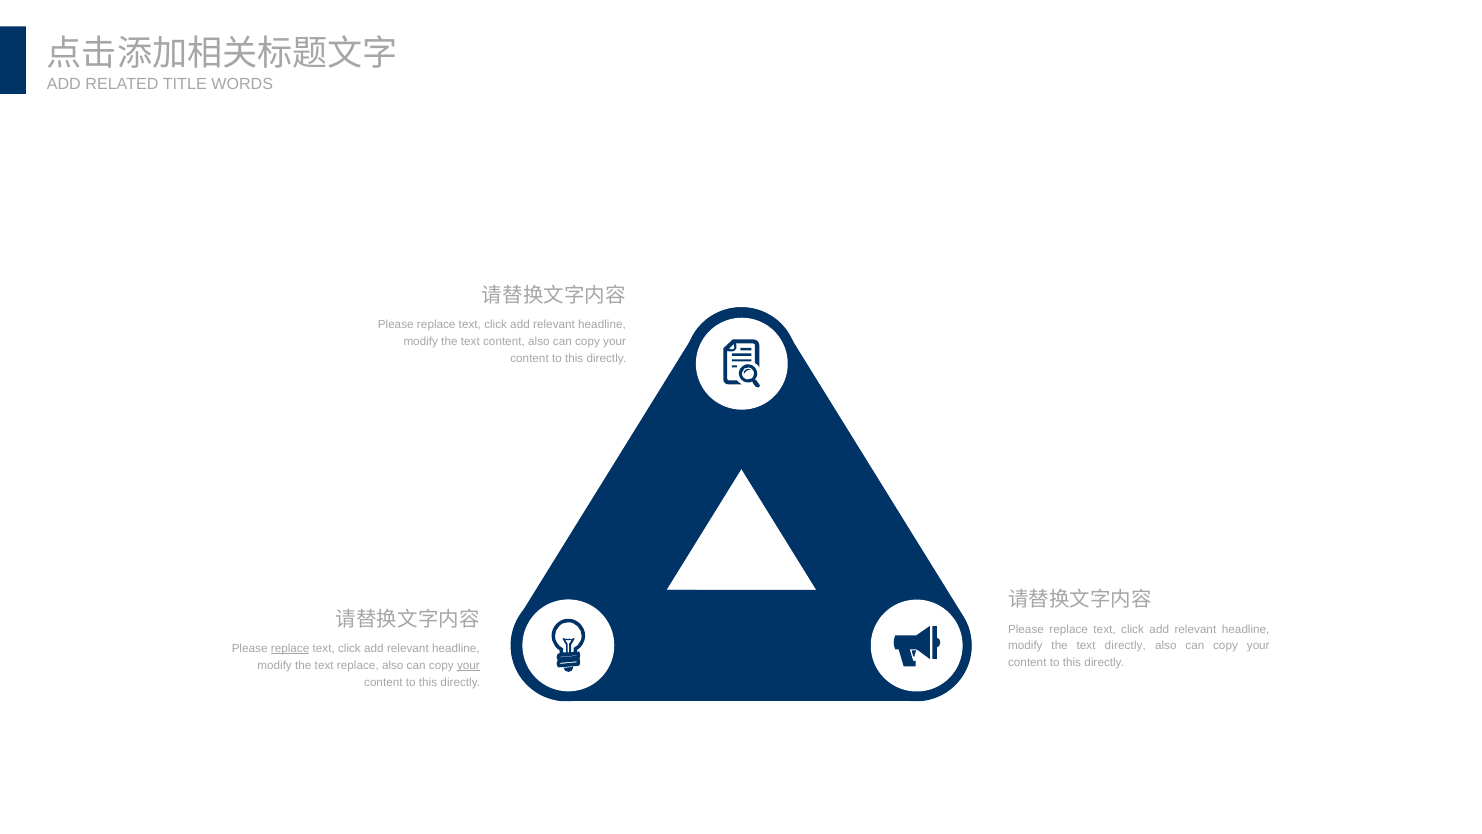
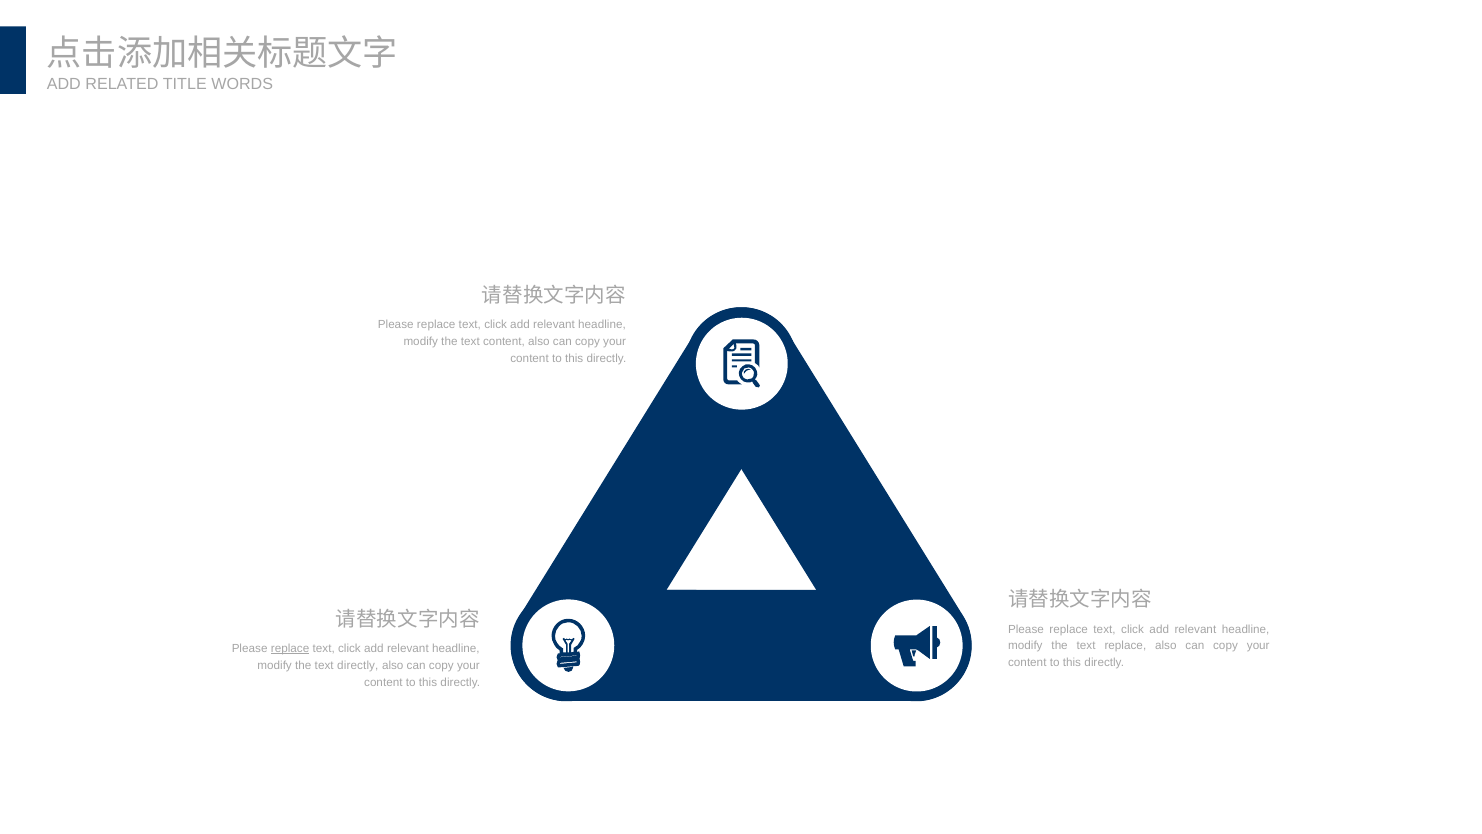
text directly: directly -> replace (1125, 646)
text replace: replace -> directly (358, 665)
your underline: present -> none (468, 665)
